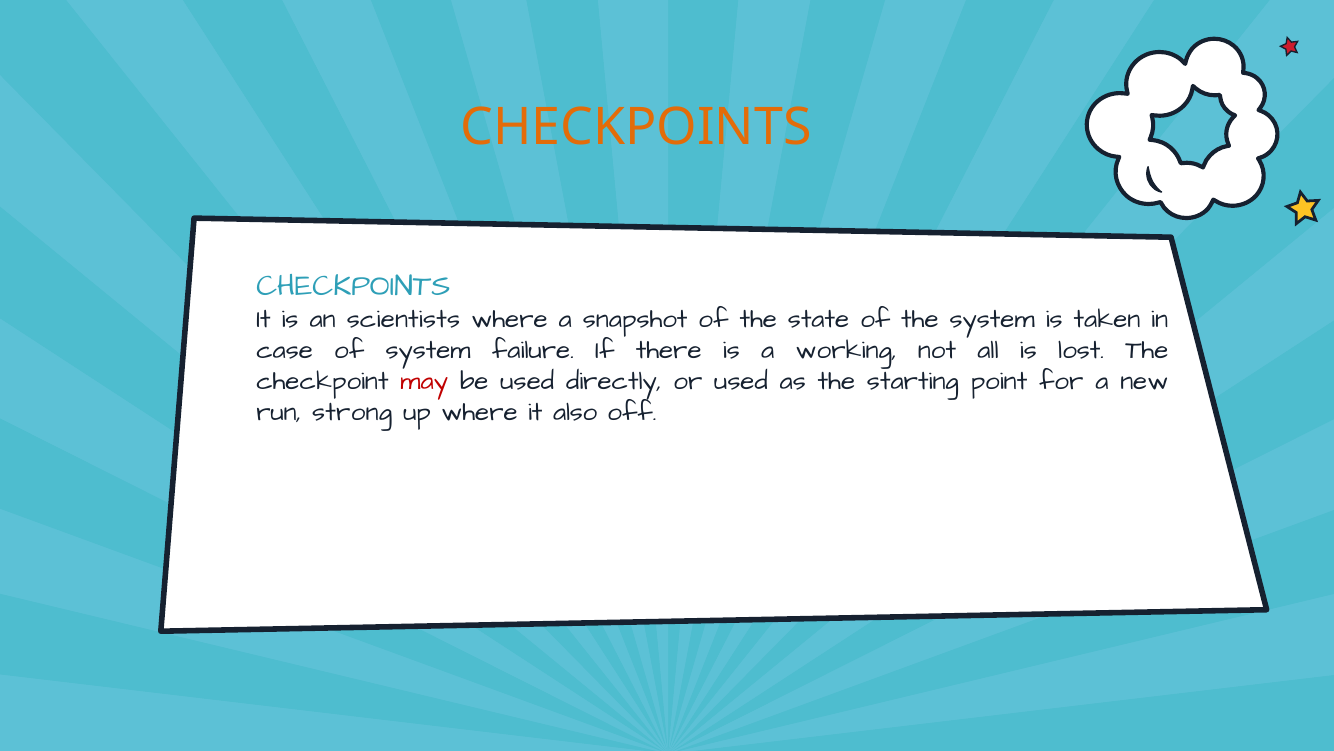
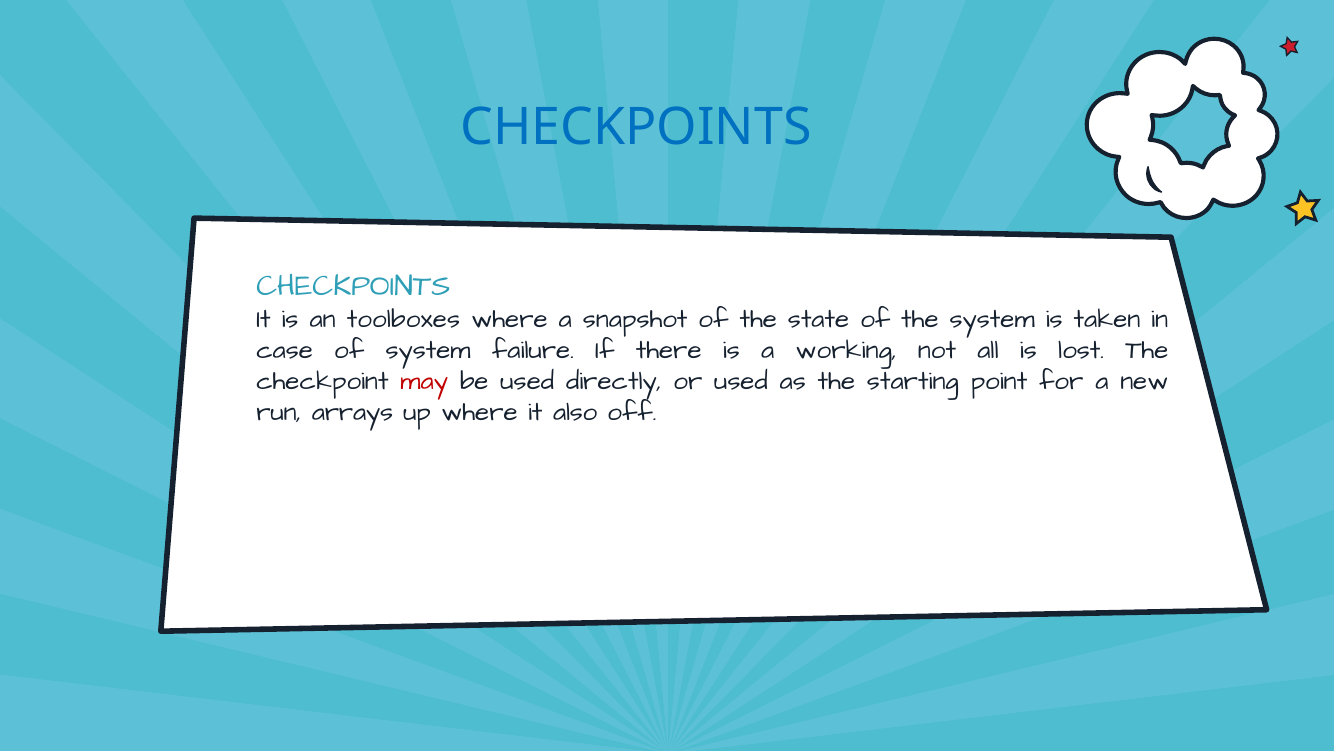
CHECKPOINTS colour: orange -> blue (636, 127)
scientists: scientists -> toolboxes (403, 319)
strong: strong -> arrays (352, 412)
